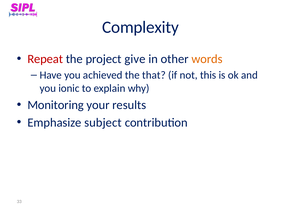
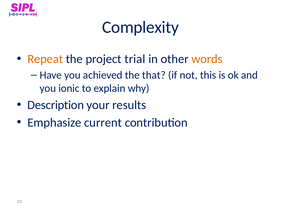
Repeat colour: red -> orange (45, 59)
give: give -> trial (135, 59)
Monitoring: Monitoring -> Description (56, 105)
subject: subject -> current (103, 122)
